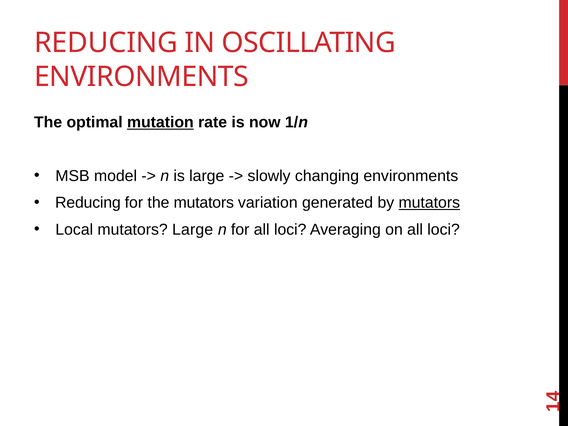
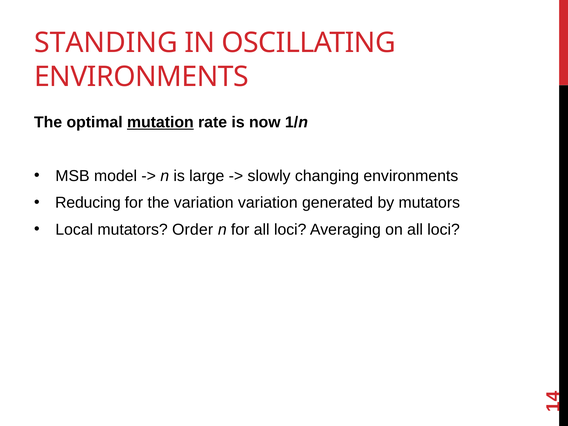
REDUCING: REDUCING -> STANDING (106, 43)
the mutators: mutators -> variation (204, 203)
mutators underline: present -> none (429, 203)
mutators Large: Large -> Order (193, 230)
